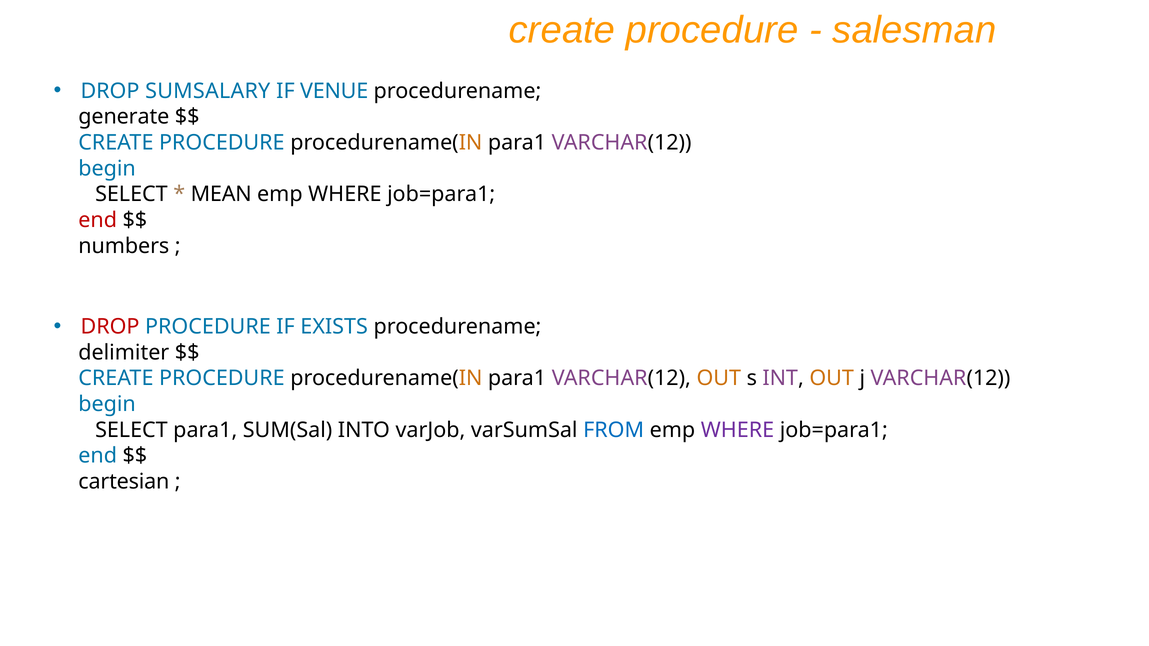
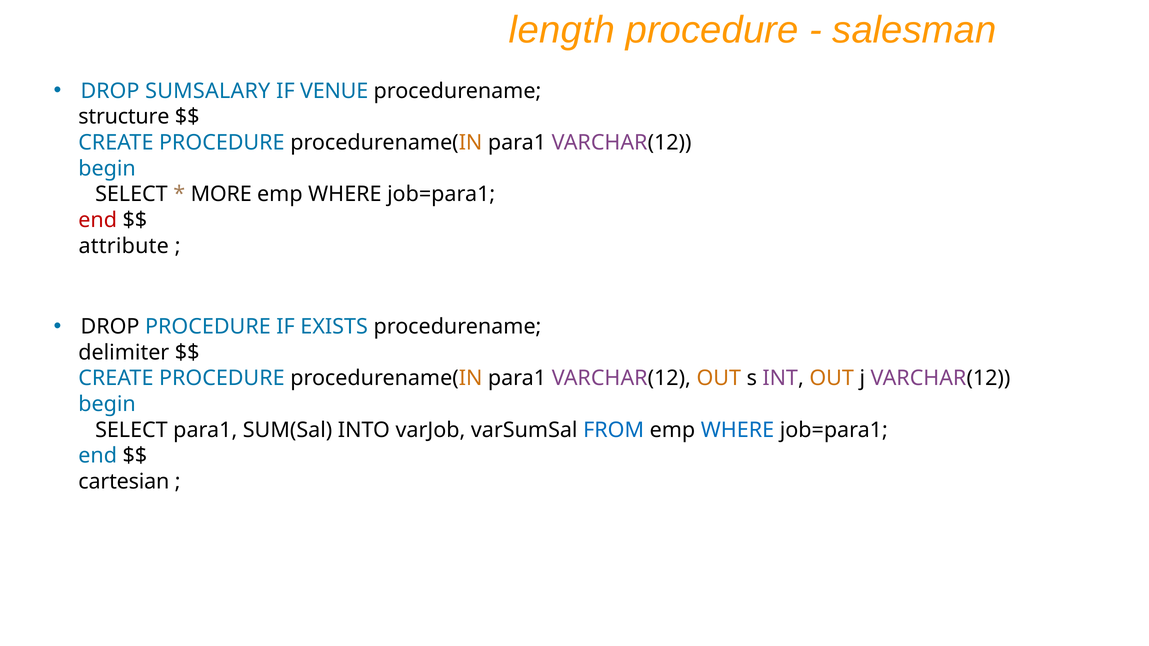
create: create -> length (562, 30)
generate: generate -> structure (124, 117)
MEAN: MEAN -> MORE (221, 194)
numbers: numbers -> attribute (124, 246)
DROP colour: red -> black (110, 327)
WHERE colour: purple -> blue (737, 430)
